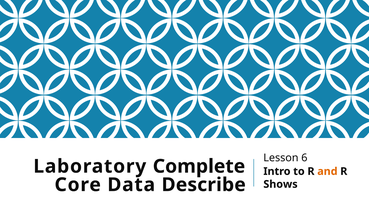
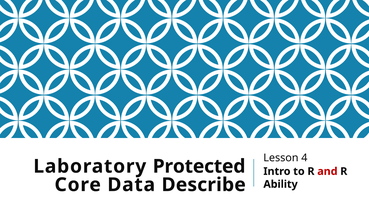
6: 6 -> 4 (304, 158)
Complete: Complete -> Protected (199, 167)
and colour: orange -> red (327, 172)
Shows: Shows -> Ability (281, 185)
